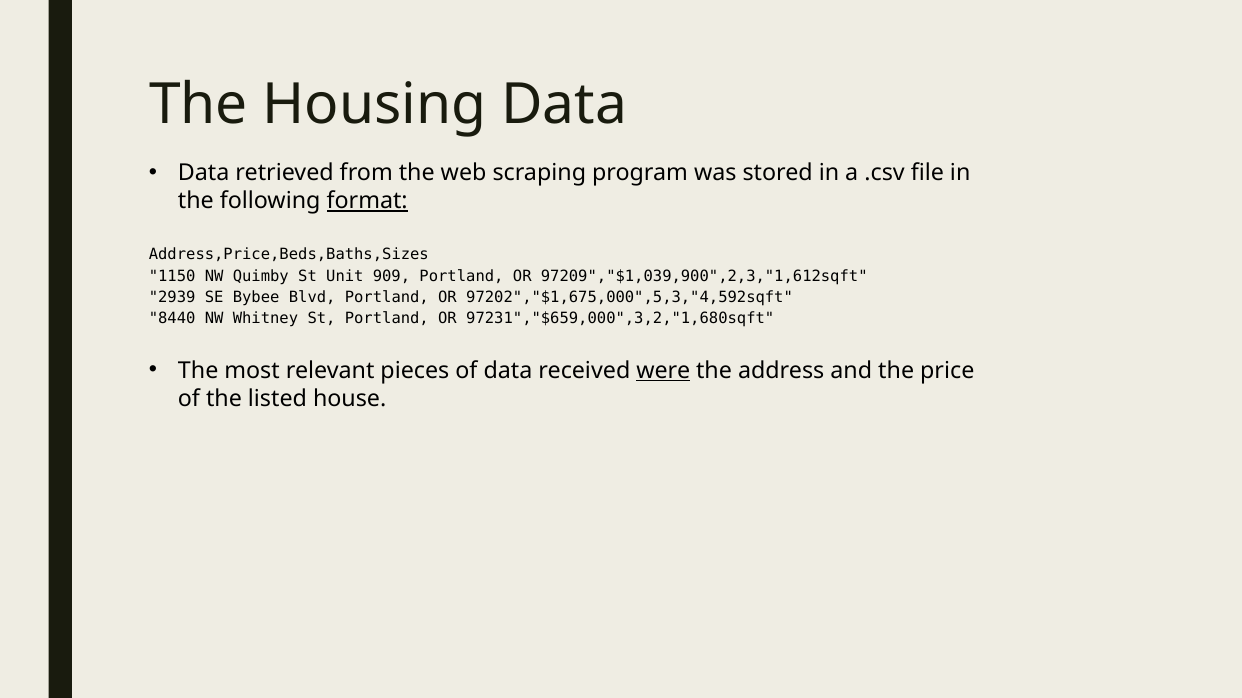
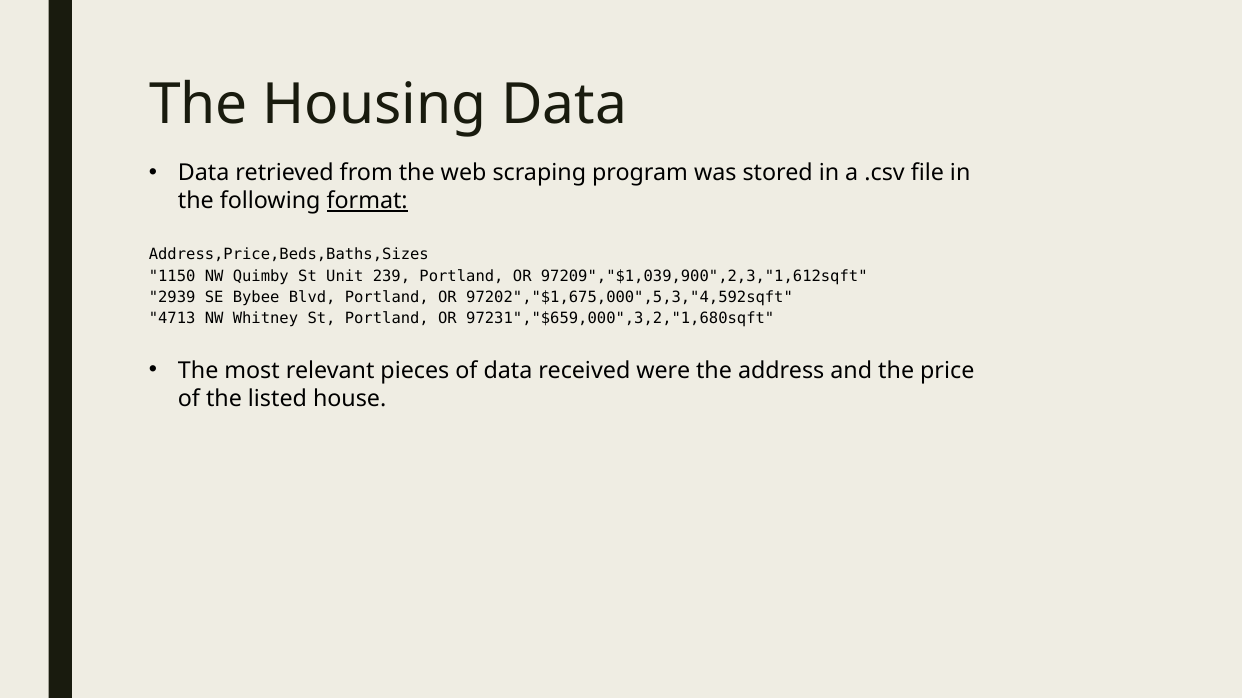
909: 909 -> 239 (391, 276)
8440: 8440 -> 4713 (172, 319)
were underline: present -> none (663, 371)
